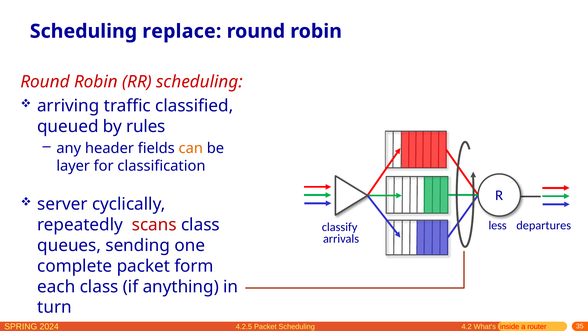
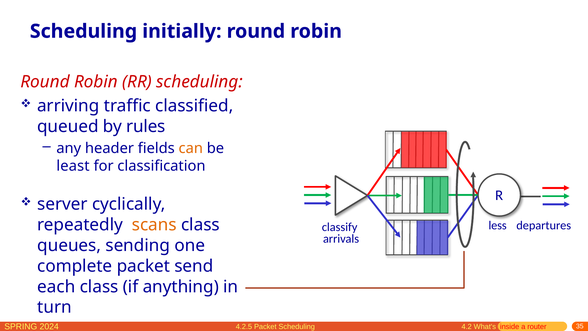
replace: replace -> initially (182, 31)
layer: layer -> least (73, 166)
scans colour: red -> orange (154, 225)
form: form -> send (194, 266)
